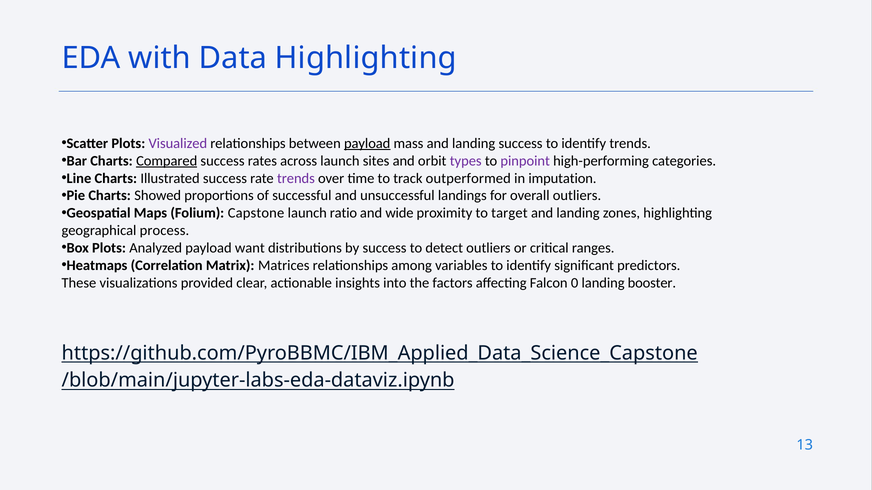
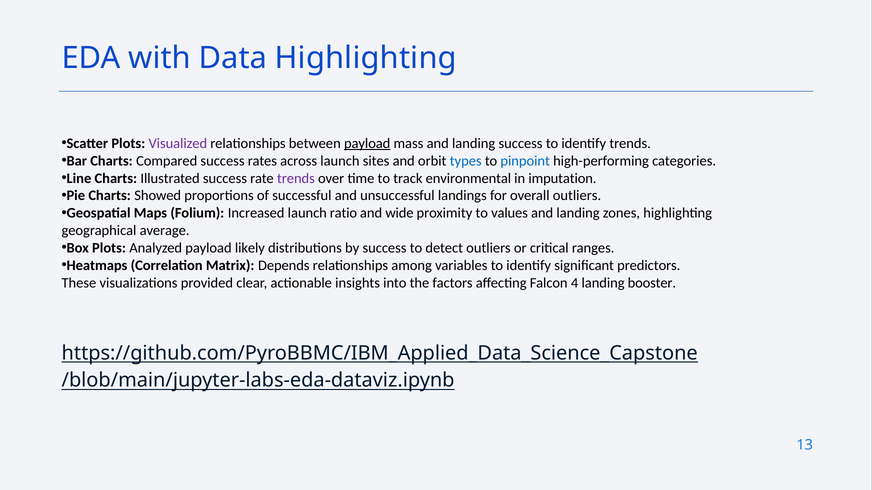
Compared underline: present -> none (167, 161)
types colour: purple -> blue (466, 161)
pinpoint colour: purple -> blue (525, 161)
outperformed: outperformed -> environmental (468, 178)
Capstone: Capstone -> Increased (256, 213)
target: target -> values (510, 213)
process: process -> average (165, 231)
want: want -> likely (250, 248)
Matrices: Matrices -> Depends (284, 266)
0: 0 -> 4 (575, 283)
